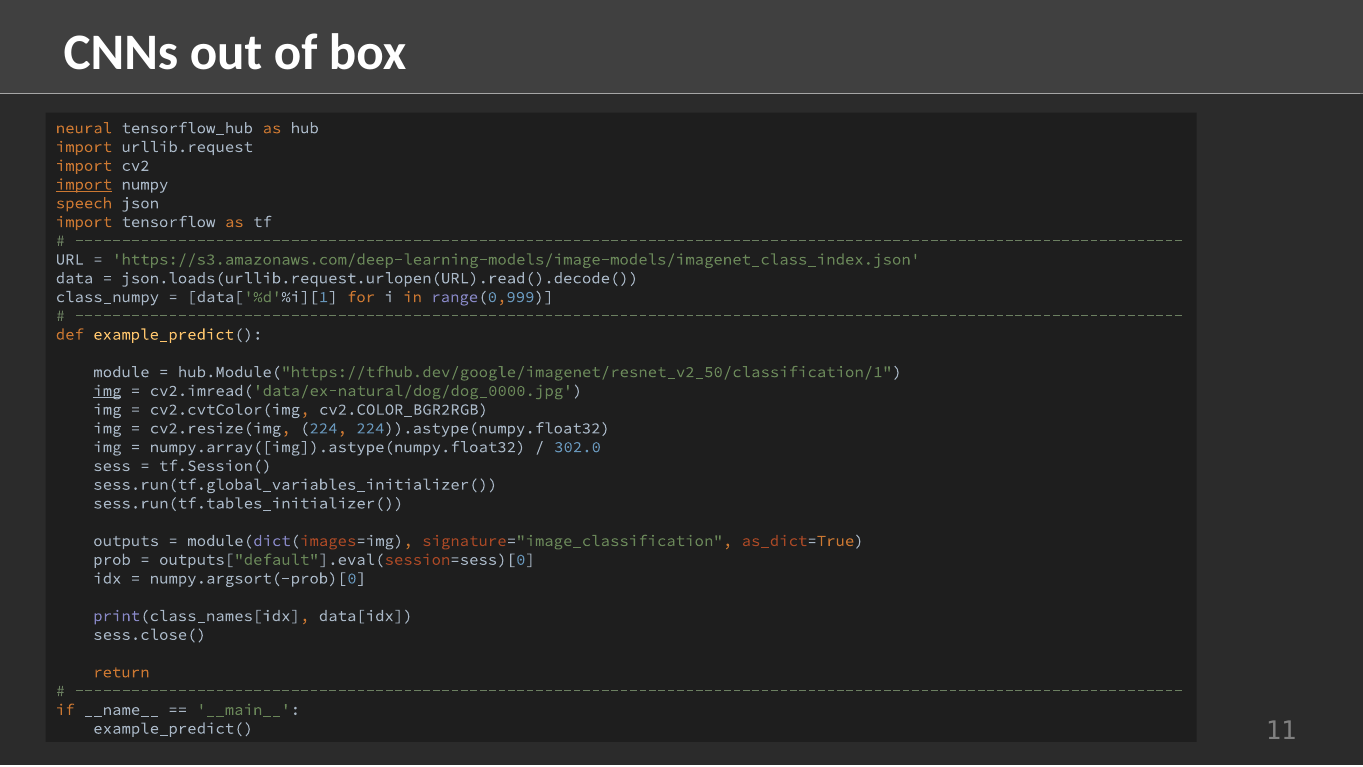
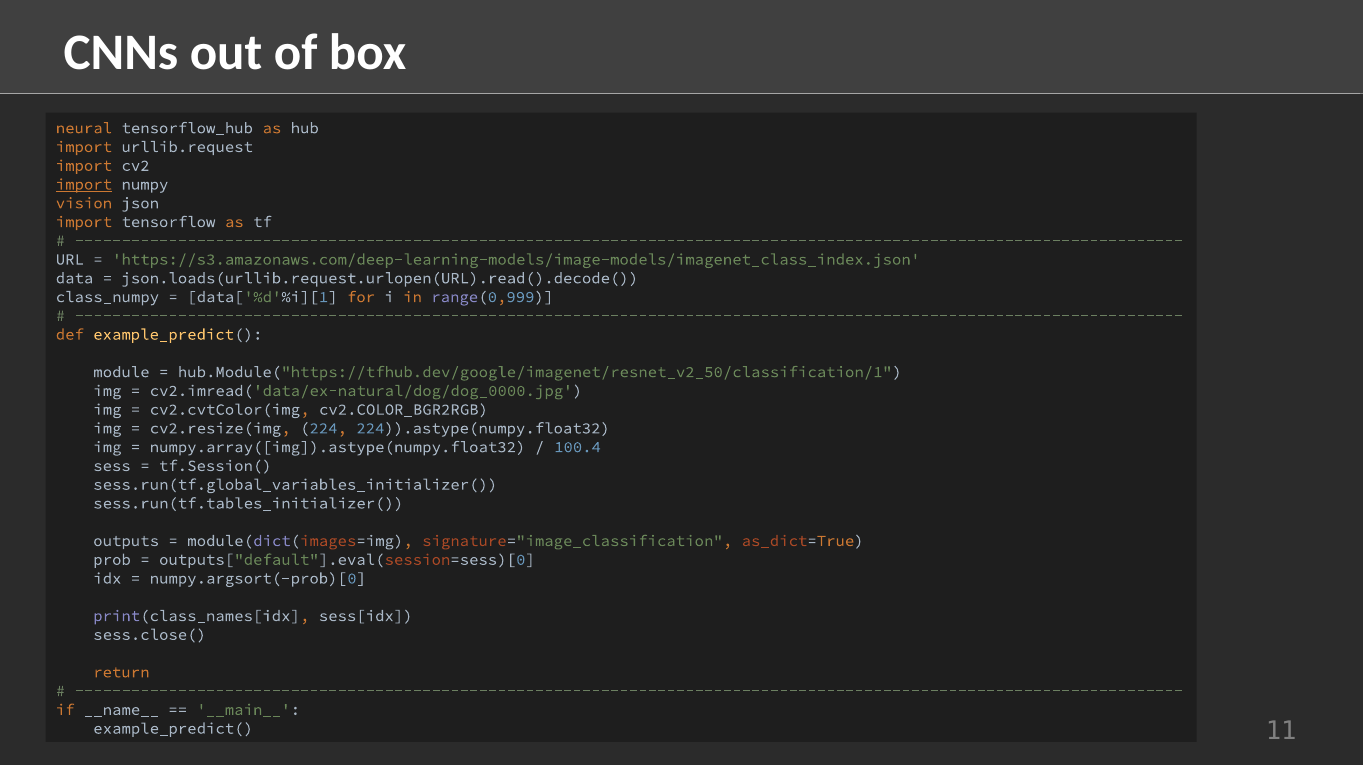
speech: speech -> vision (84, 203)
img underline: present -> none (107, 391)
302.0: 302.0 -> 100.4 (578, 447)
data[idx: data[idx -> sess[idx (366, 616)
